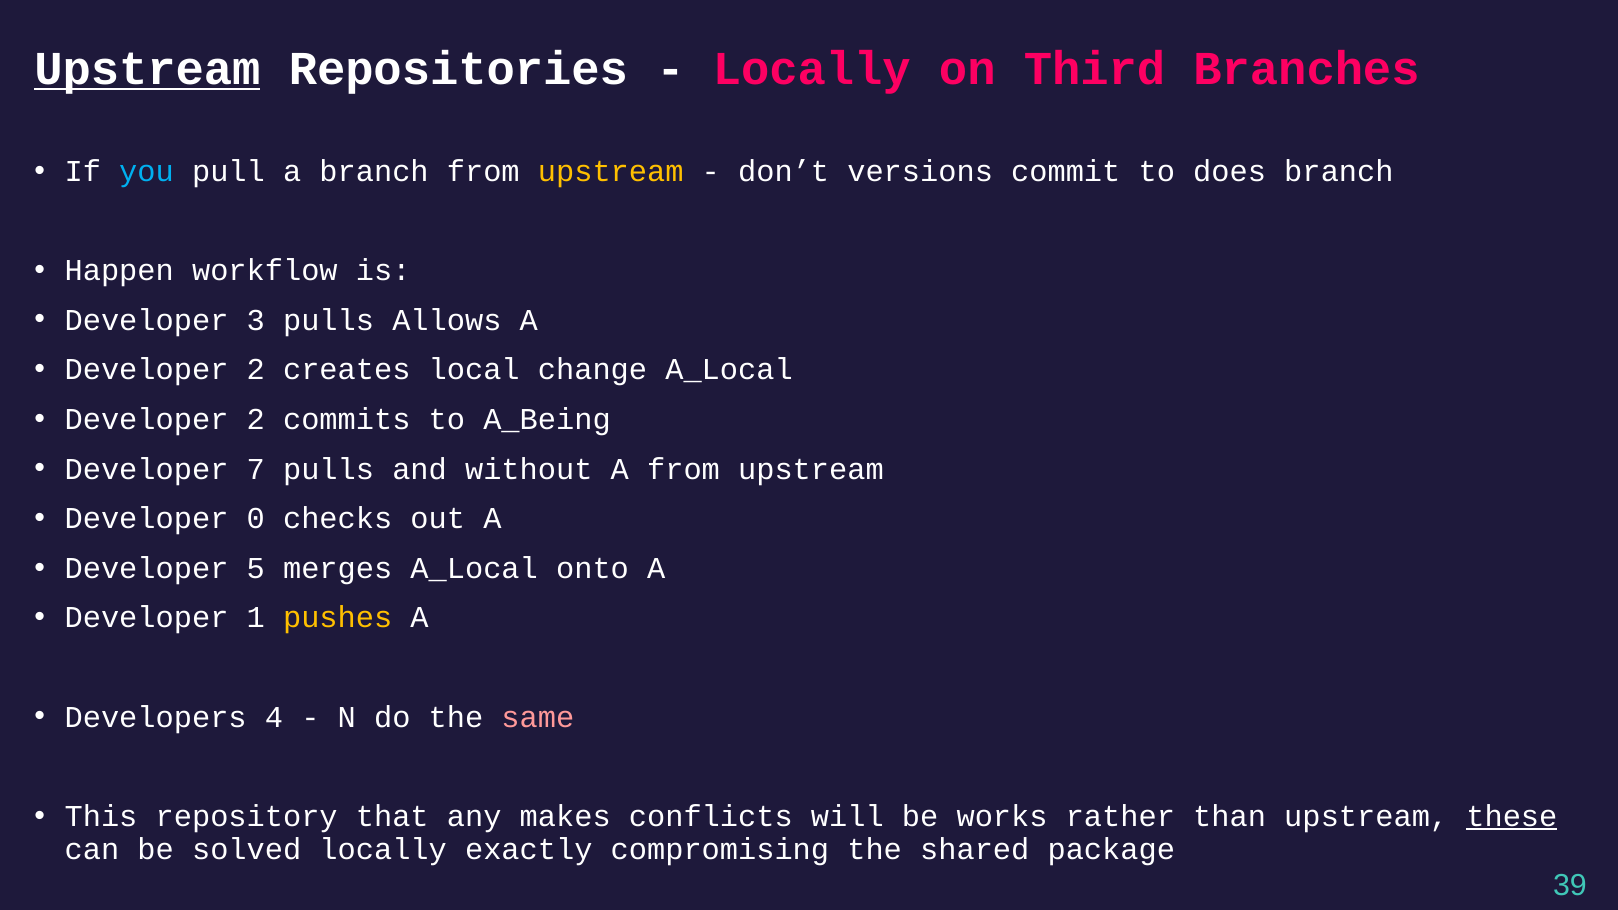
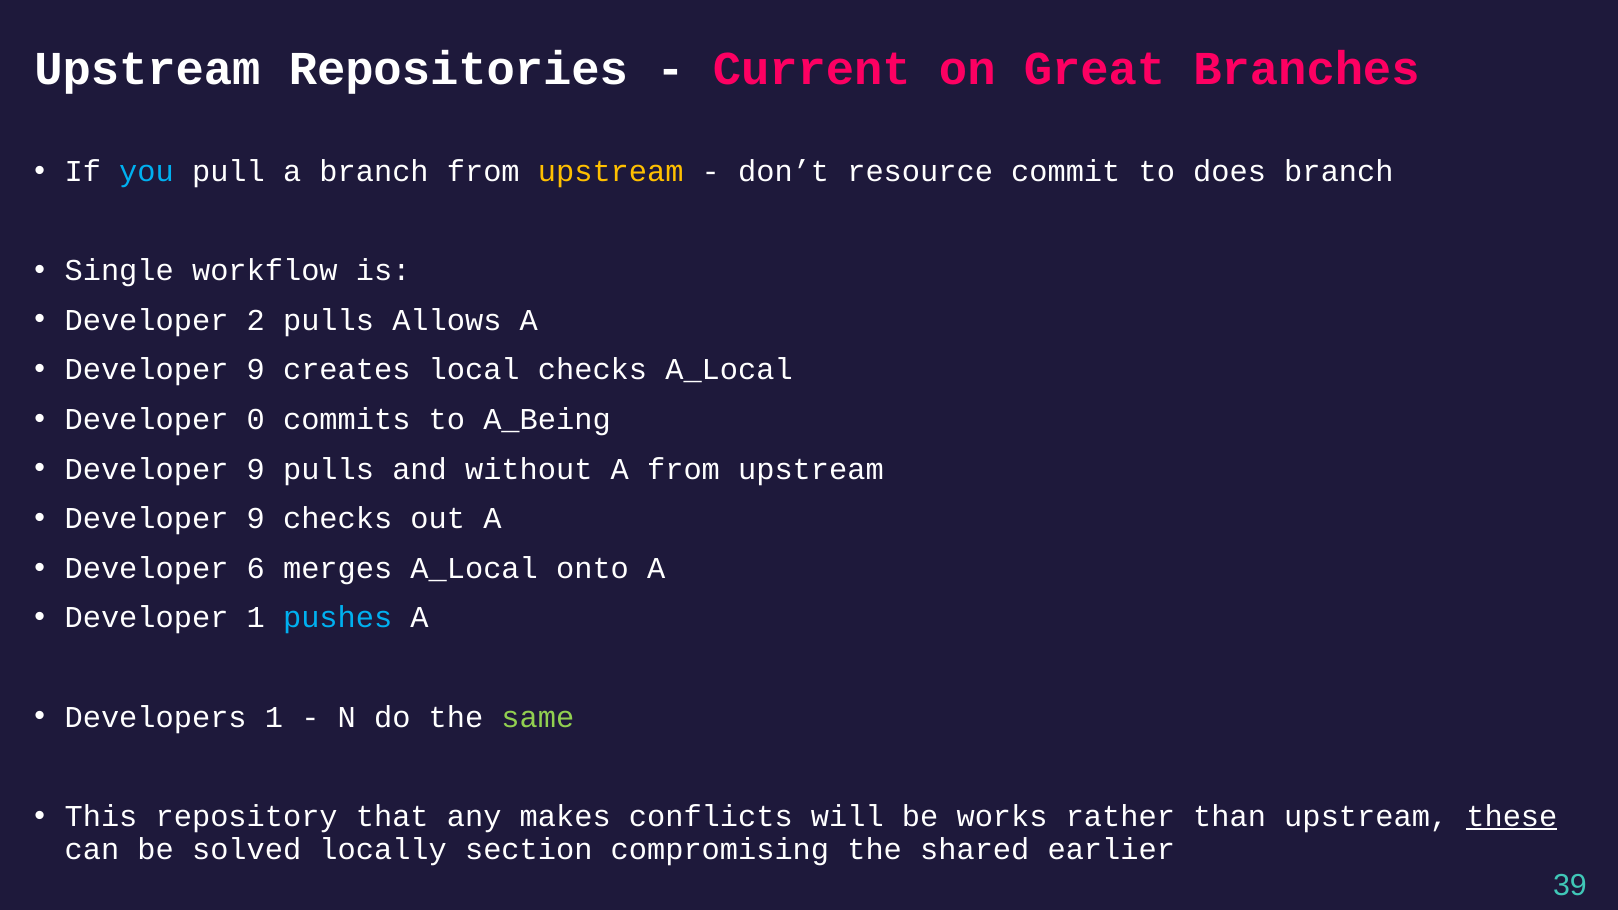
Upstream underline: present -> none (147, 69)
Locally: Locally -> Current (812, 69)
Third: Third -> Great (1095, 69)
versions: versions -> resource (920, 171)
Happen: Happen -> Single (119, 271)
3: 3 -> 2 (256, 320)
2: 2 -> 9 (256, 370)
local change: change -> checks (593, 370)
2: 2 -> 0 (256, 419)
7: 7 -> 9 (256, 469)
0: 0 -> 9 (256, 519)
5: 5 -> 6 (256, 568)
pushes colour: yellow -> light blue (338, 618)
Developers 4: 4 -> 1 (274, 717)
same colour: pink -> light green (538, 717)
exactly: exactly -> section (529, 849)
package: package -> earlier (1111, 849)
